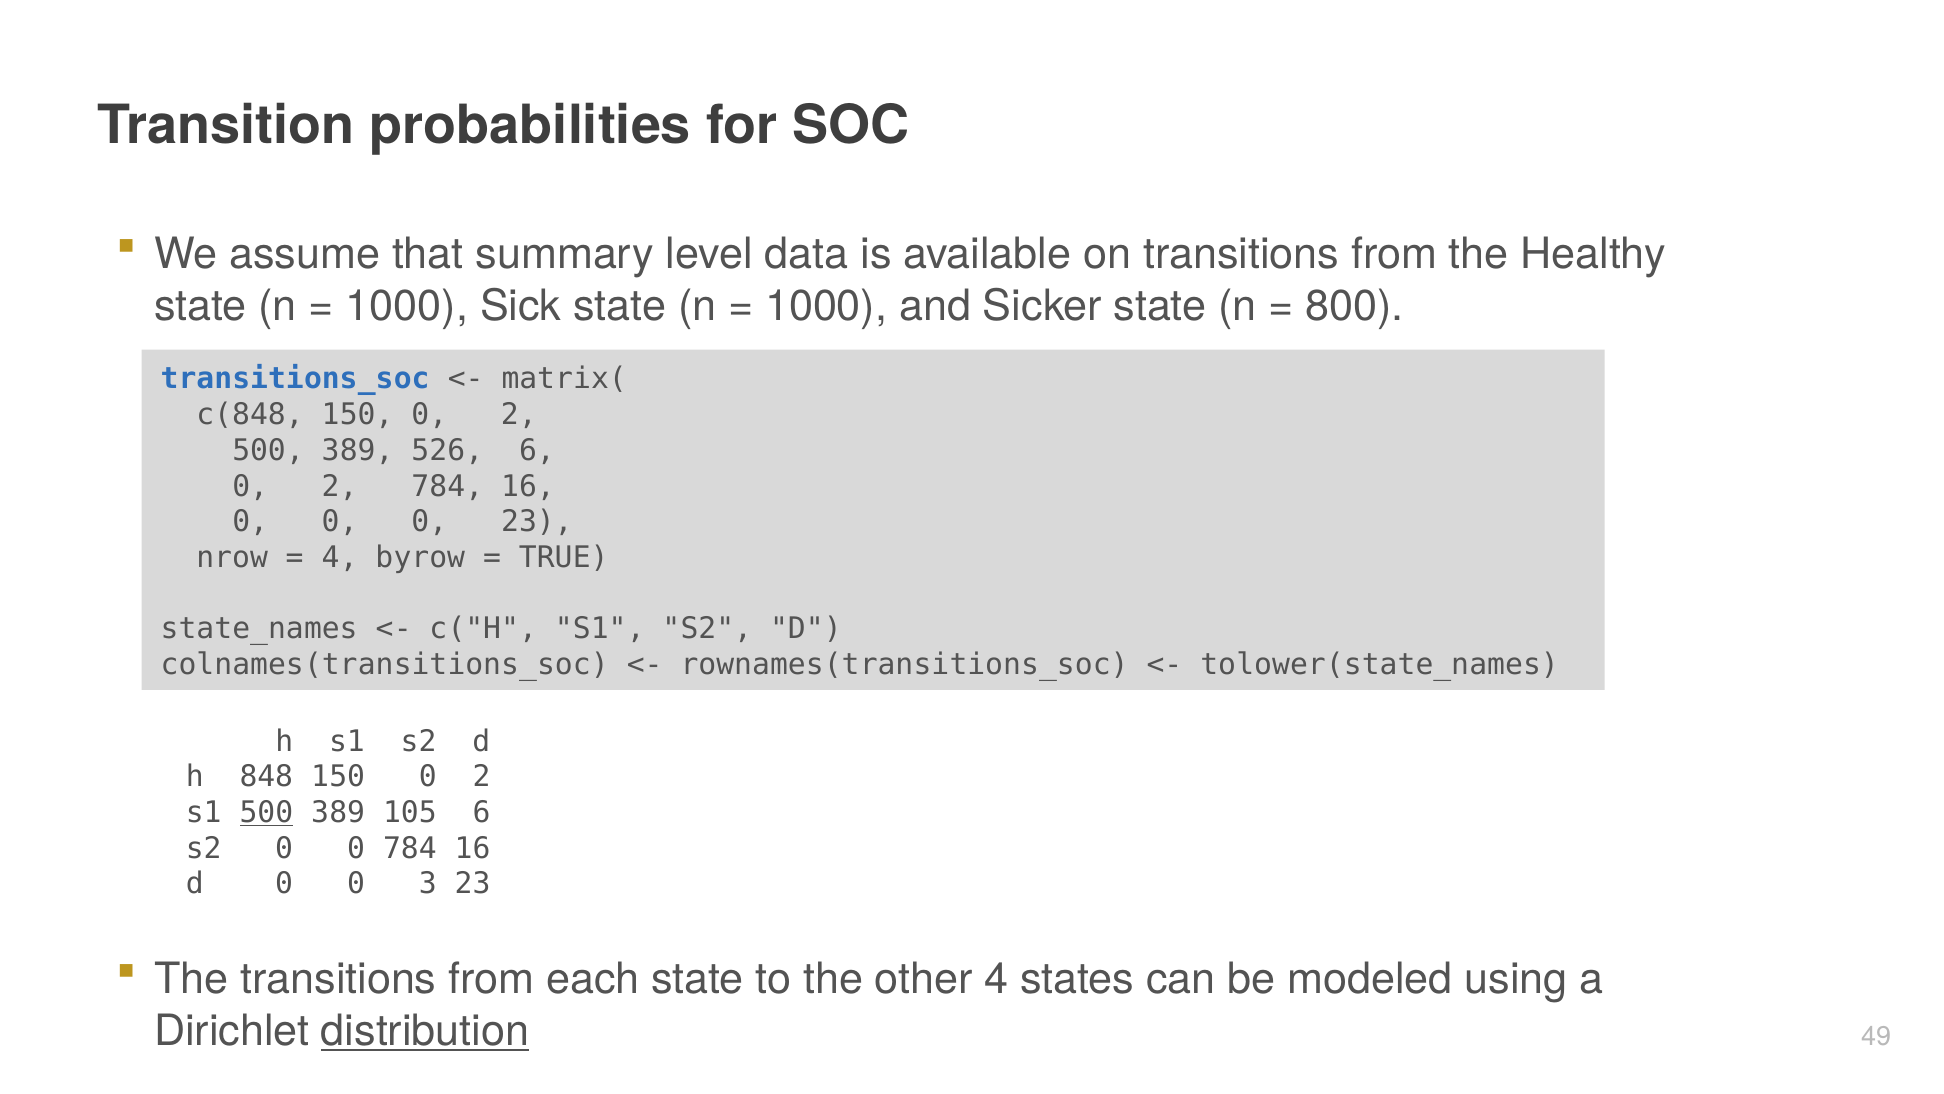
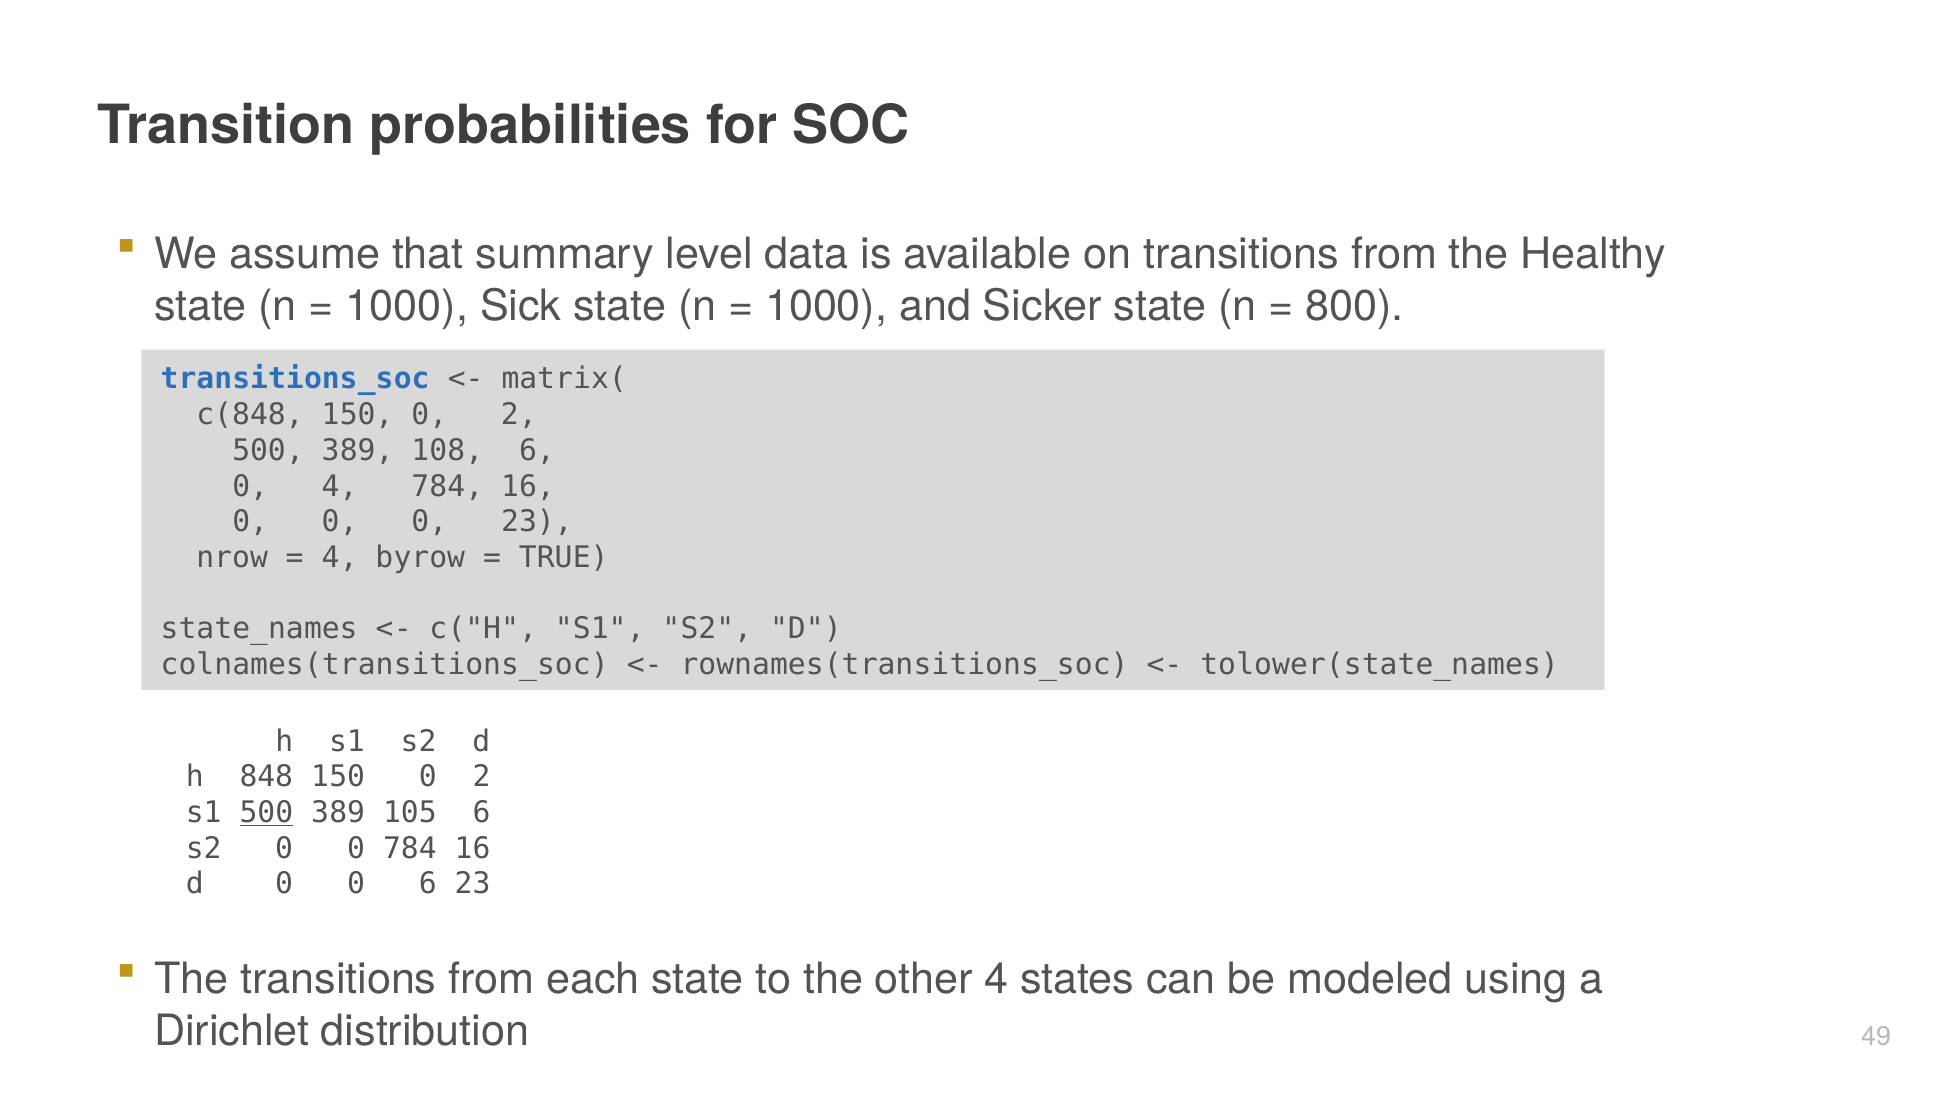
526: 526 -> 108 (447, 450)
2: 2 -> 4 (340, 486)
0 3: 3 -> 6 (428, 884)
distribution underline: present -> none (425, 1031)
